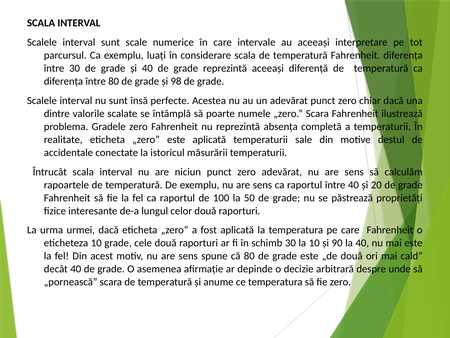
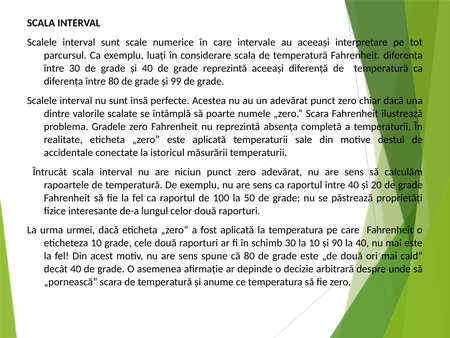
98: 98 -> 99 (176, 81)
